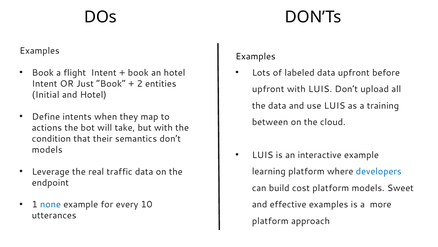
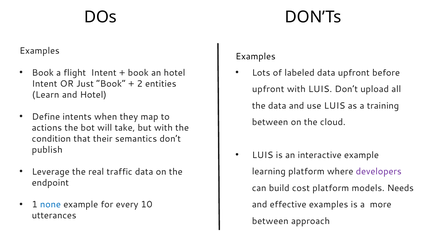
Initial: Initial -> Learn (46, 95)
models: models -> publish (47, 149)
developers colour: blue -> purple (379, 171)
Sweet: Sweet -> Needs (400, 188)
platform: platform -> between (270, 220)
